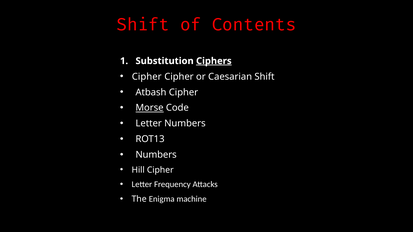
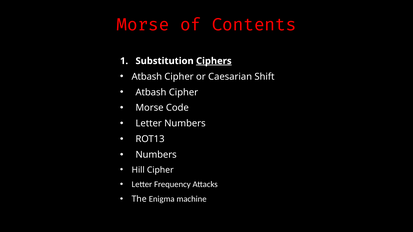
Shift: Shift -> Morse (143, 25)
Cipher: Cipher -> Atbash (147, 77)
Morse underline: present -> none (150, 108)
